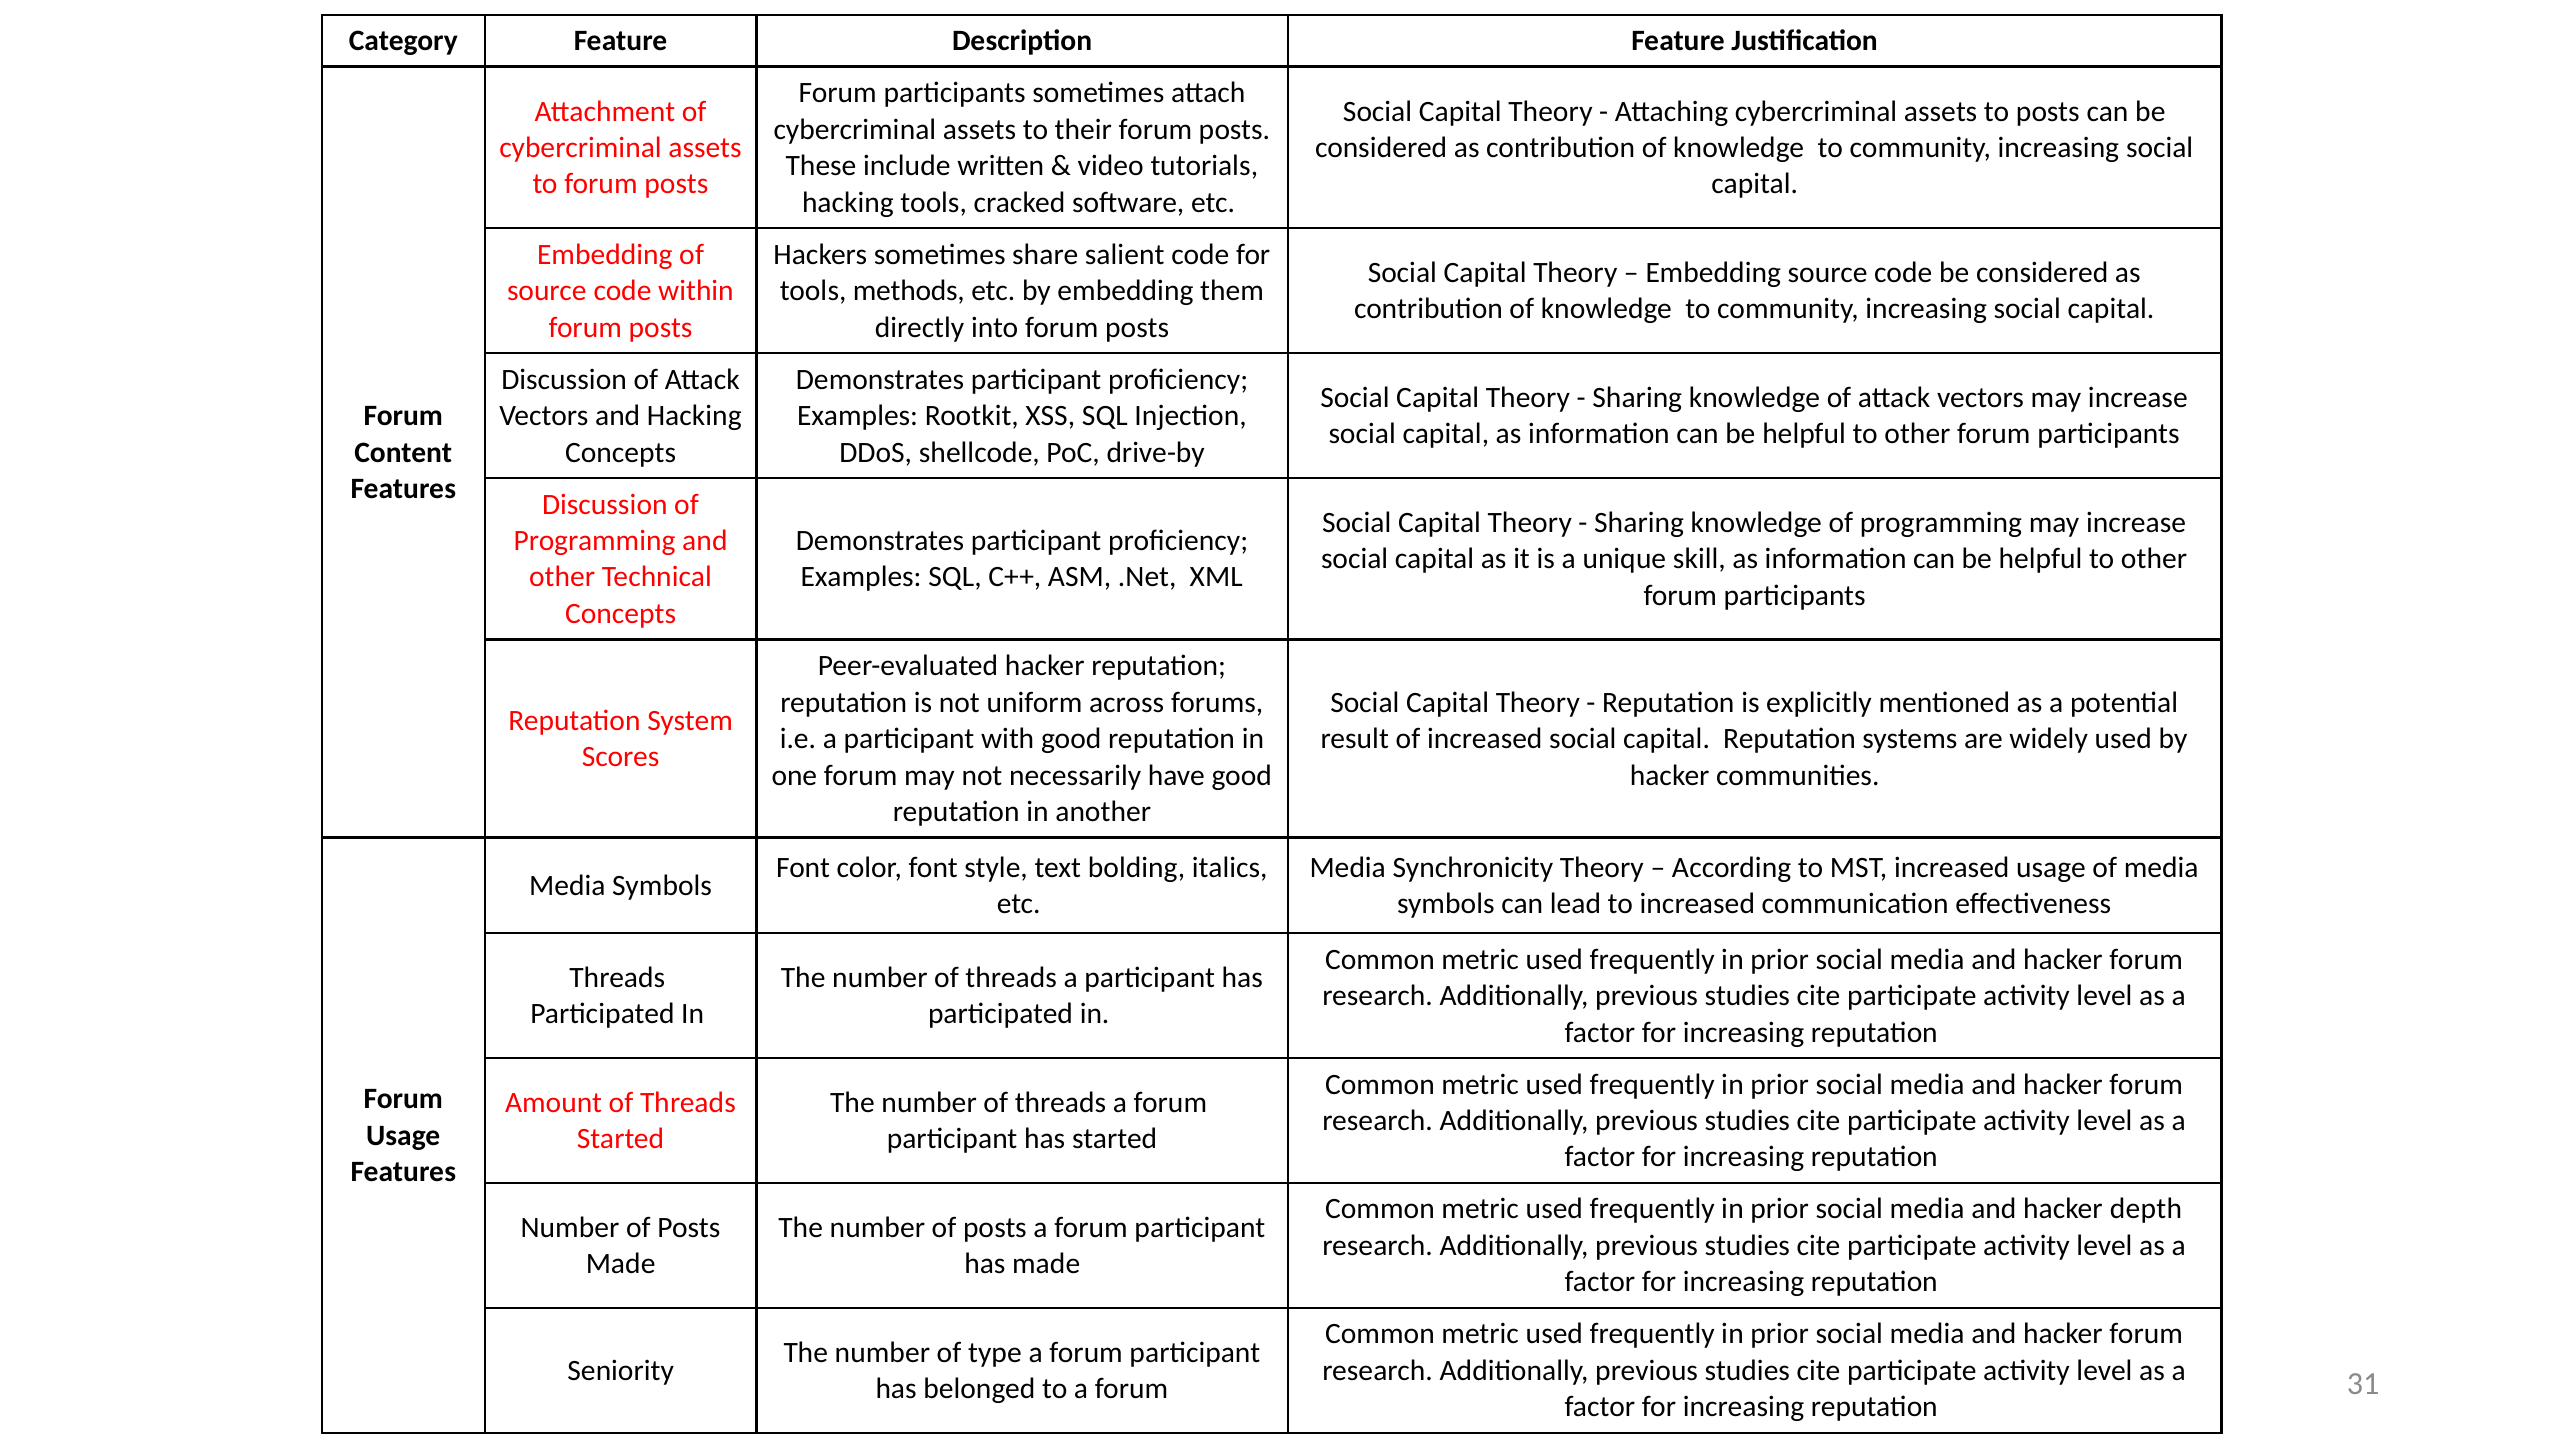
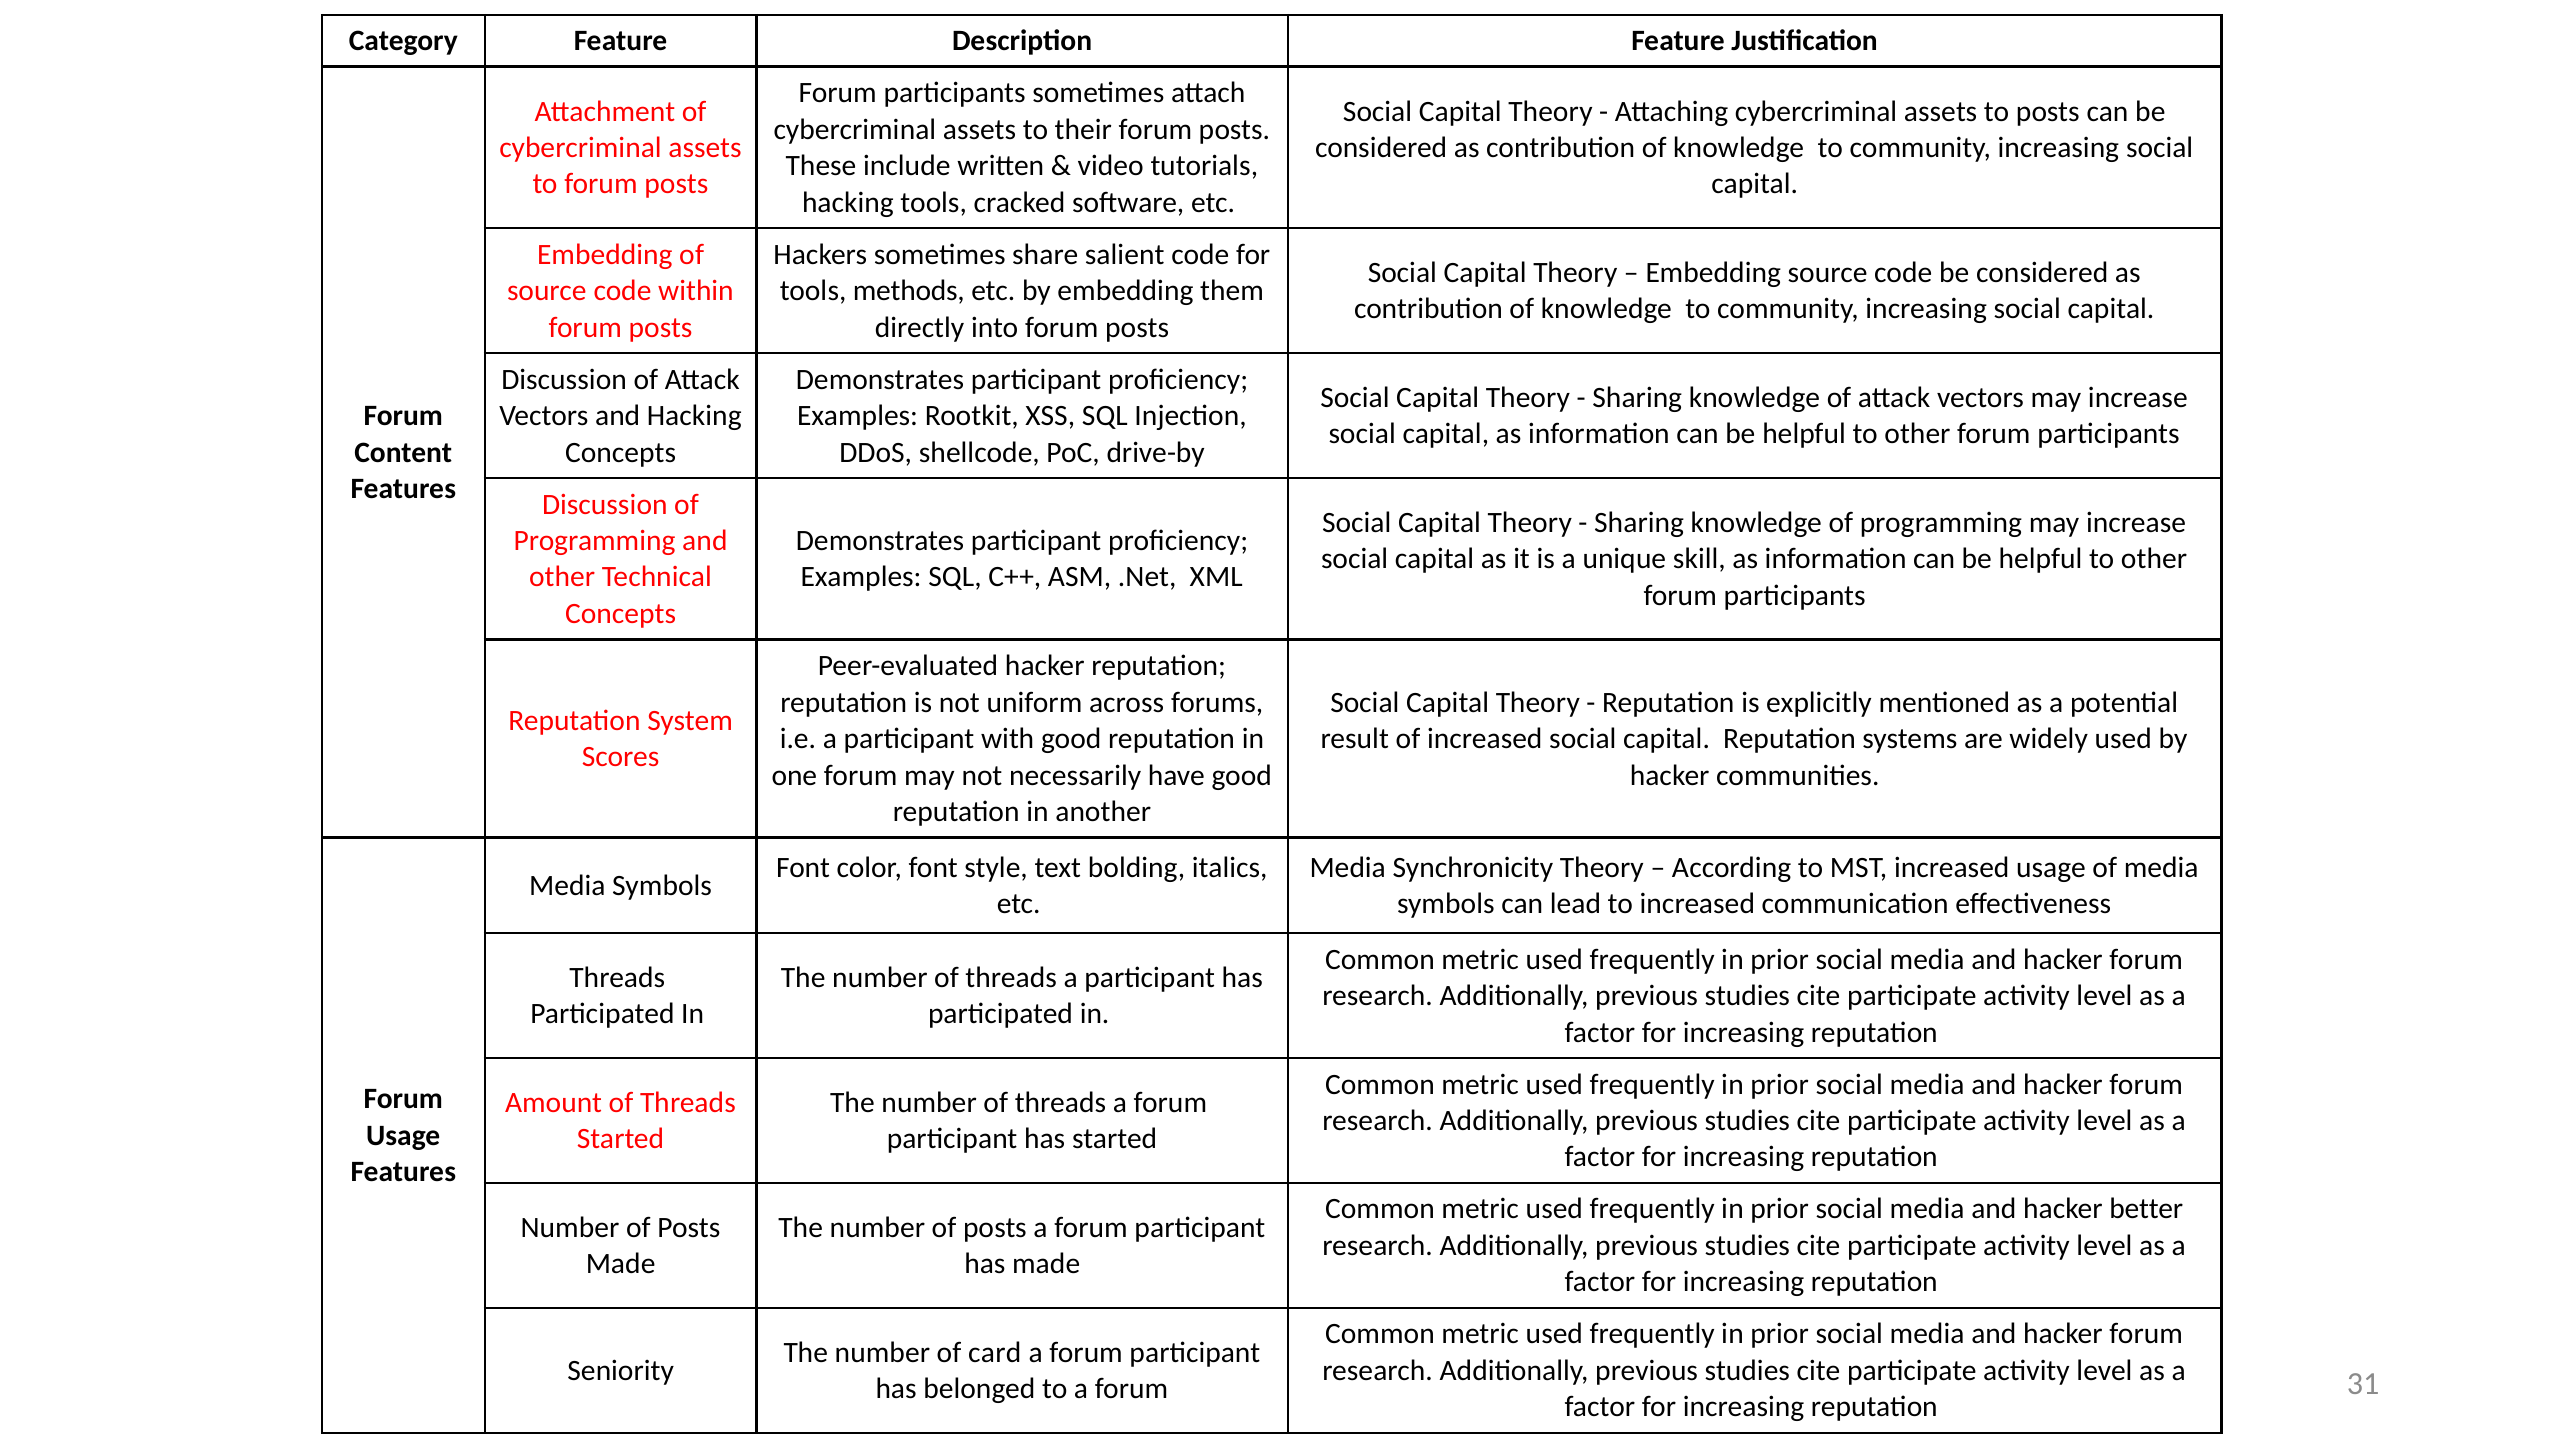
depth: depth -> better (2146, 1209)
type: type -> card (995, 1352)
